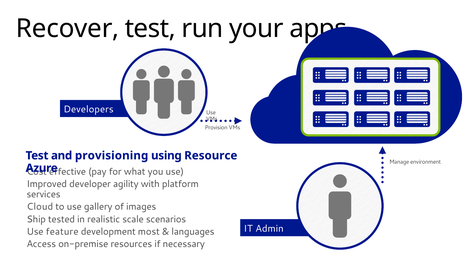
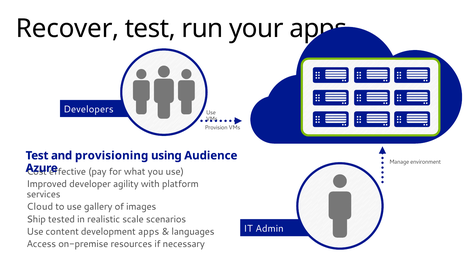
Resource: Resource -> Audience (211, 155)
feature: feature -> content (62, 231)
development most: most -> apps (149, 231)
